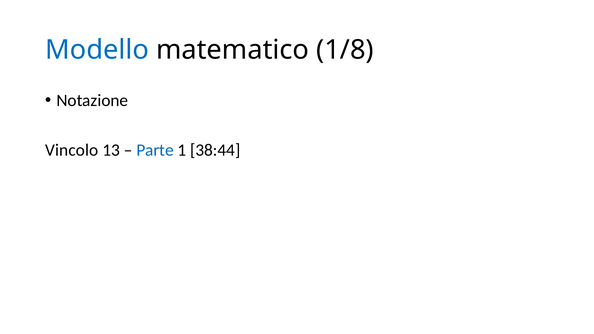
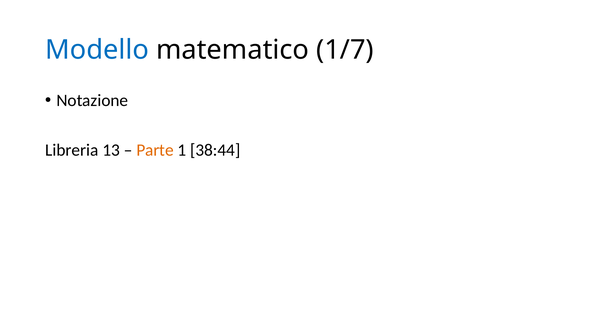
1/8: 1/8 -> 1/7 (345, 50)
Vincolo: Vincolo -> Libreria (72, 150)
Parte colour: blue -> orange (155, 150)
